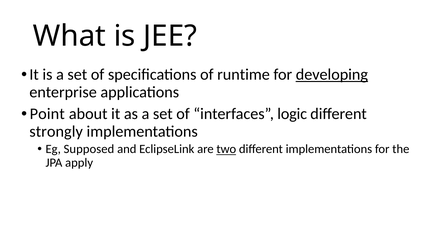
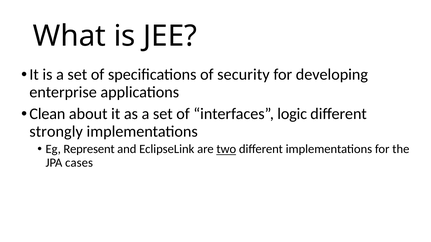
runtime: runtime -> security (243, 75)
developing underline: present -> none (332, 75)
Point: Point -> Clean (47, 114)
Supposed: Supposed -> Represent (89, 149)
apply: apply -> cases (79, 163)
